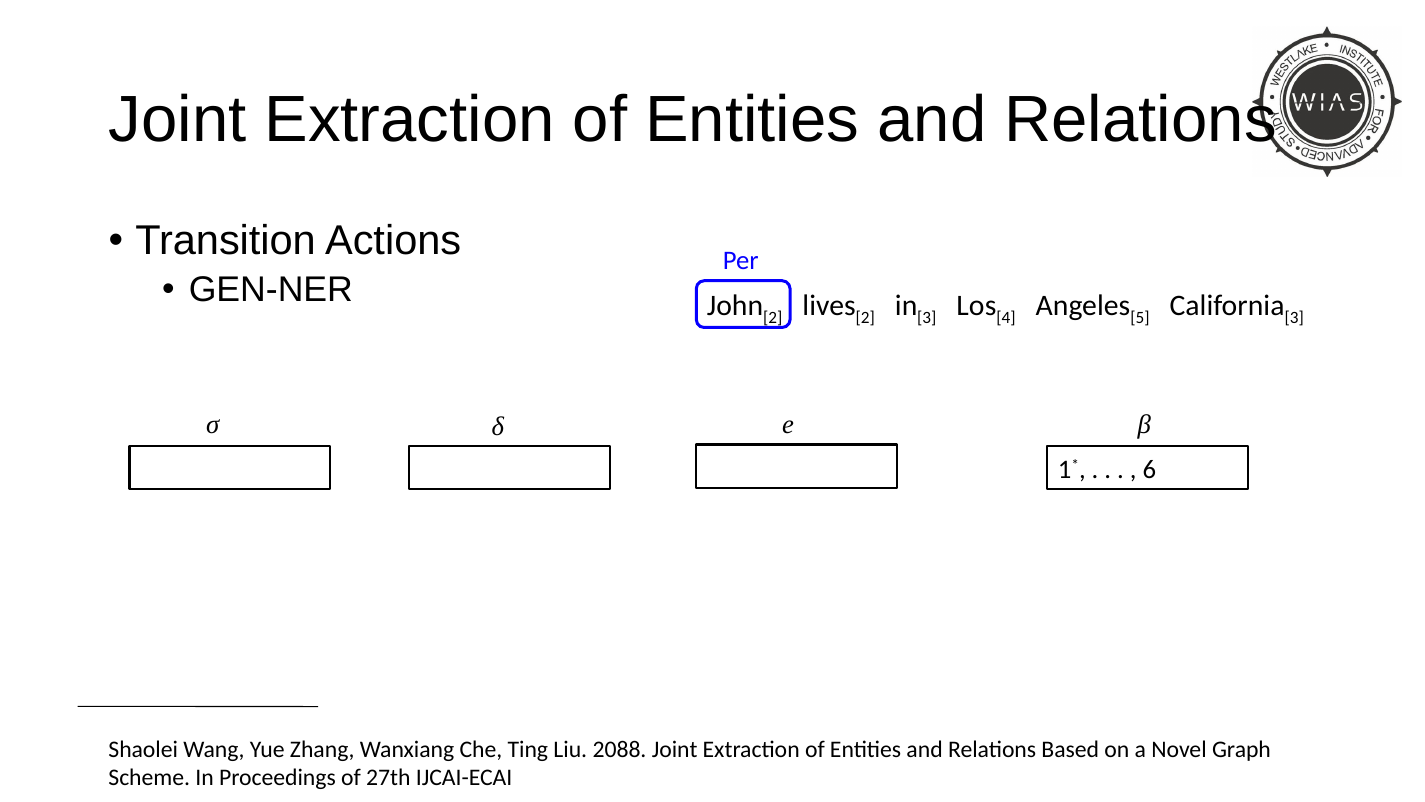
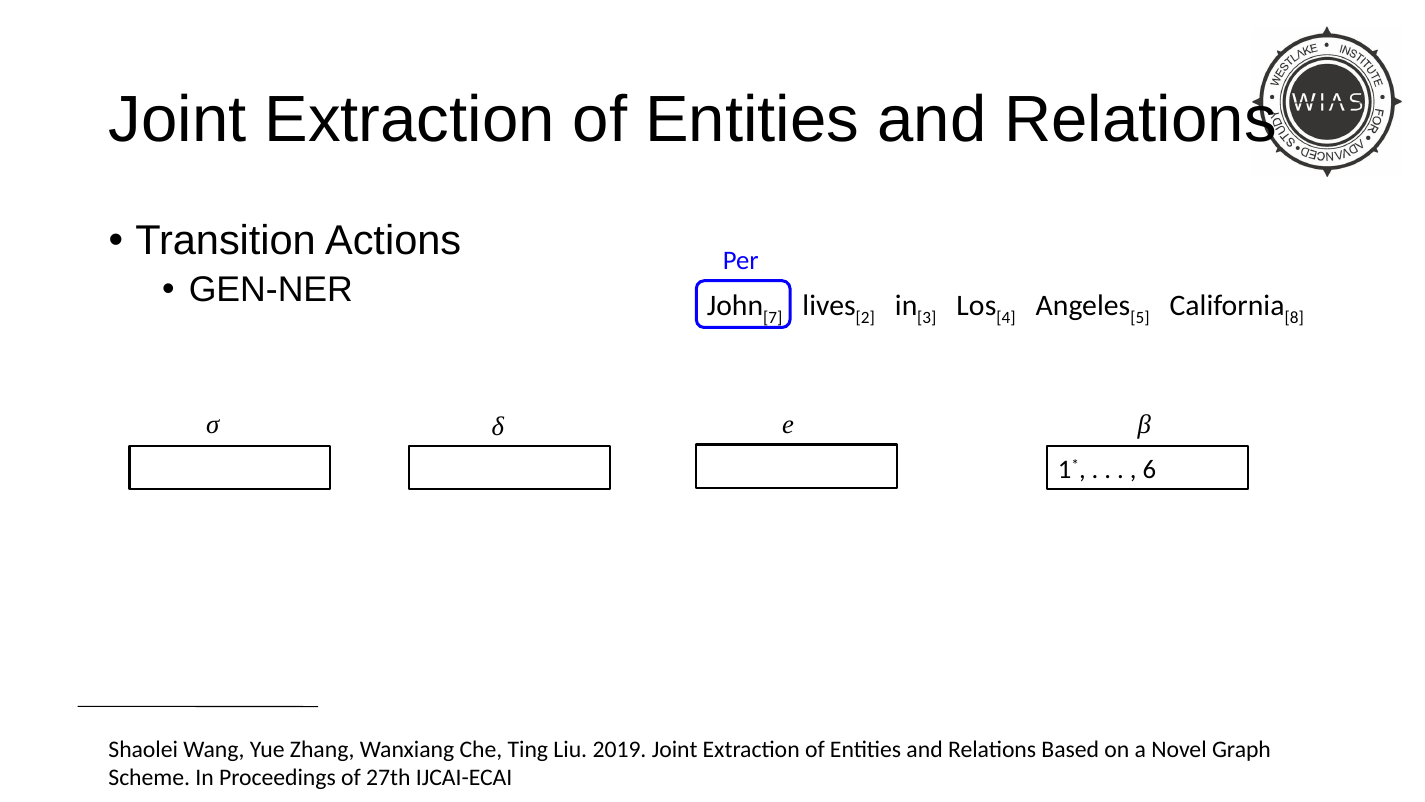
2: 2 -> 7 (773, 317)
3: 3 -> 8 (1294, 317)
2088: 2088 -> 2019 (620, 749)
